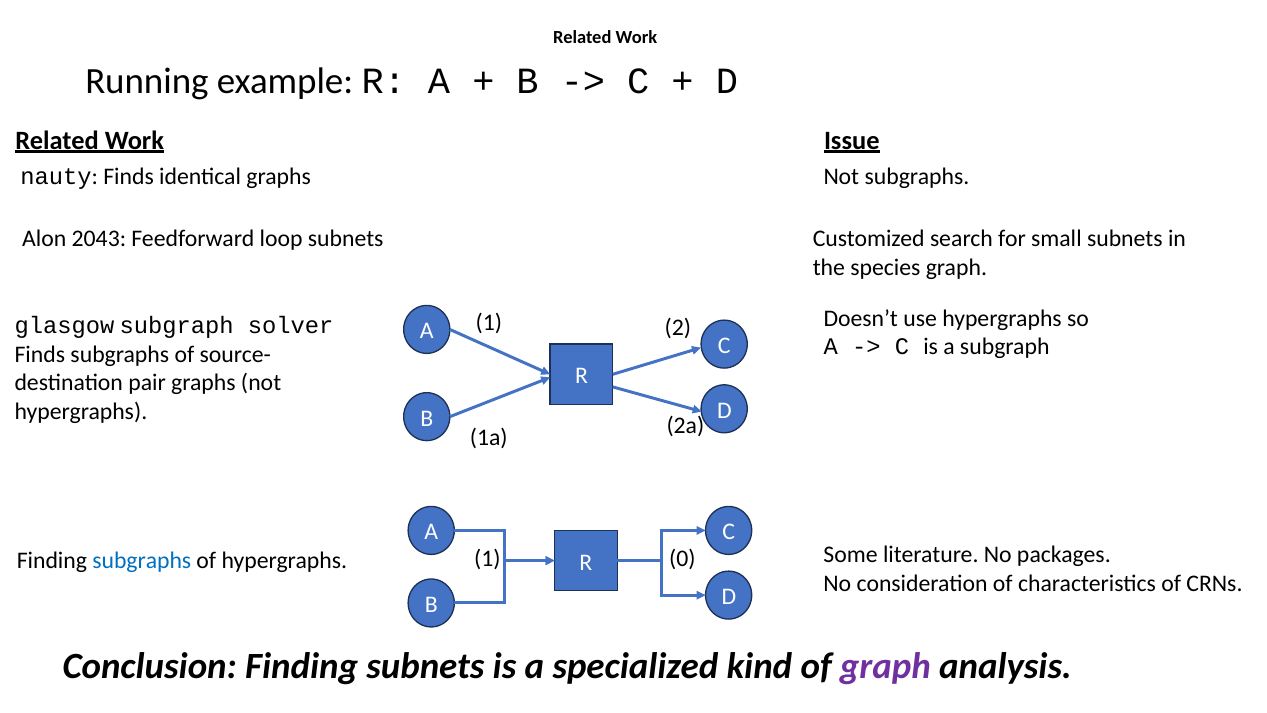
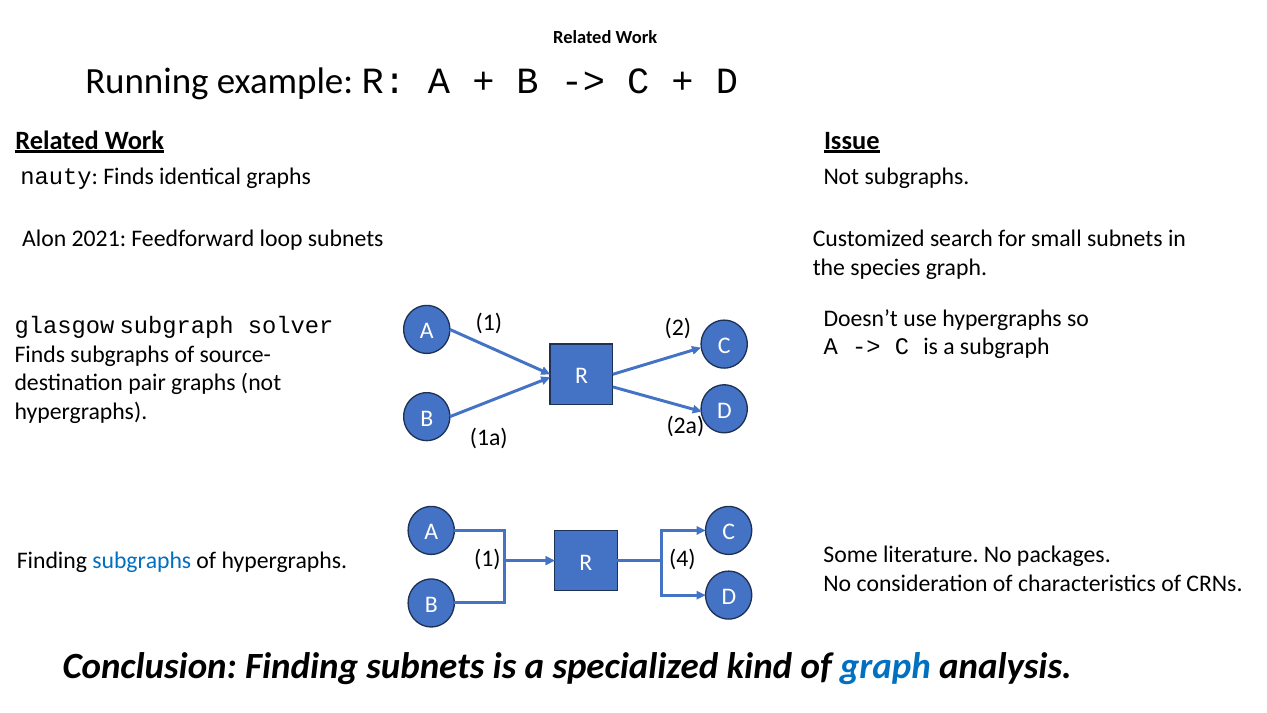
2043: 2043 -> 2021 (99, 239)
0: 0 -> 4 (682, 559)
graph colour: purple -> blue (885, 666)
